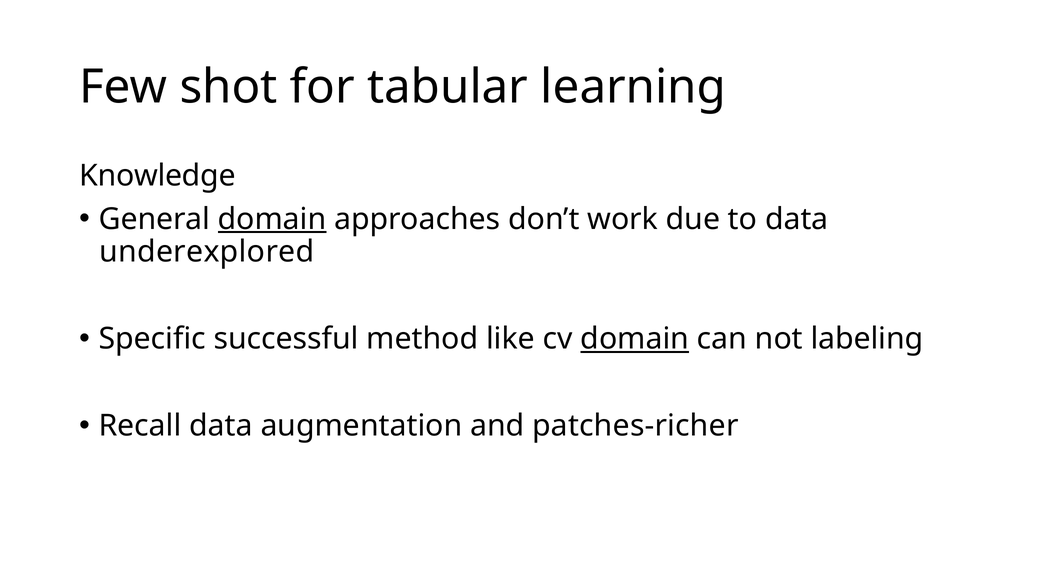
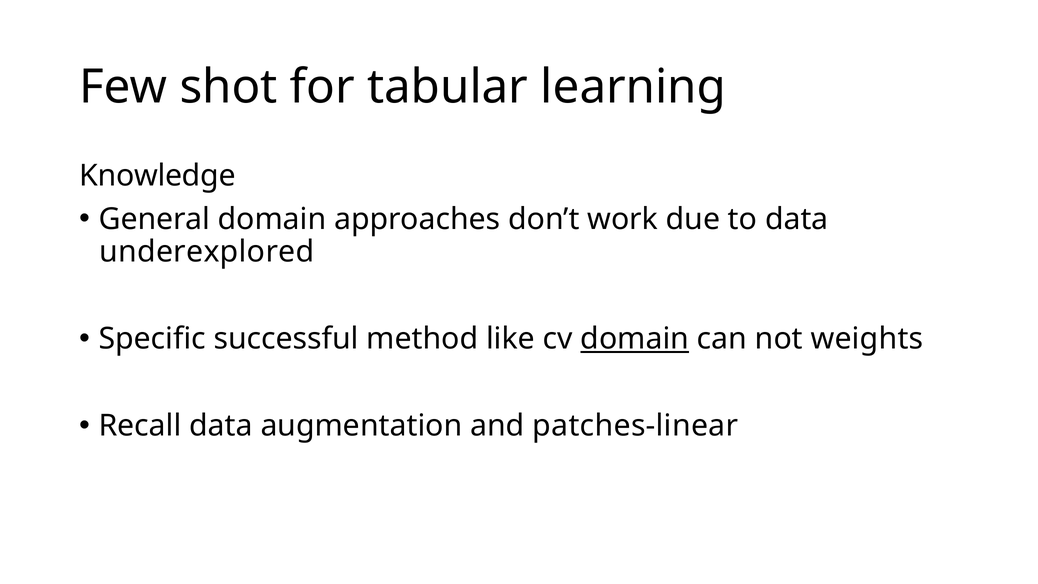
domain underline: present -> none (272, 219)
labeling: labeling -> weights (867, 339)
patches-richer: patches-richer -> patches-linear (635, 426)
